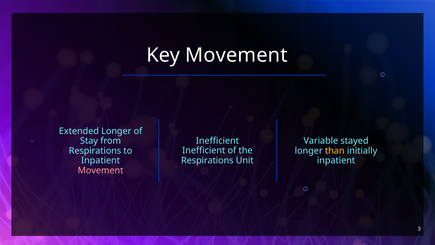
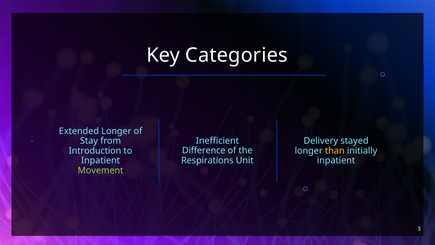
Key Movement: Movement -> Categories (236, 55)
Variable: Variable -> Delivery (321, 141)
Inefficient: Inefficient -> Difference (204, 150)
Respirations: Respirations -> Introduction (95, 151)
Movement colour: pink -> light green (101, 170)
